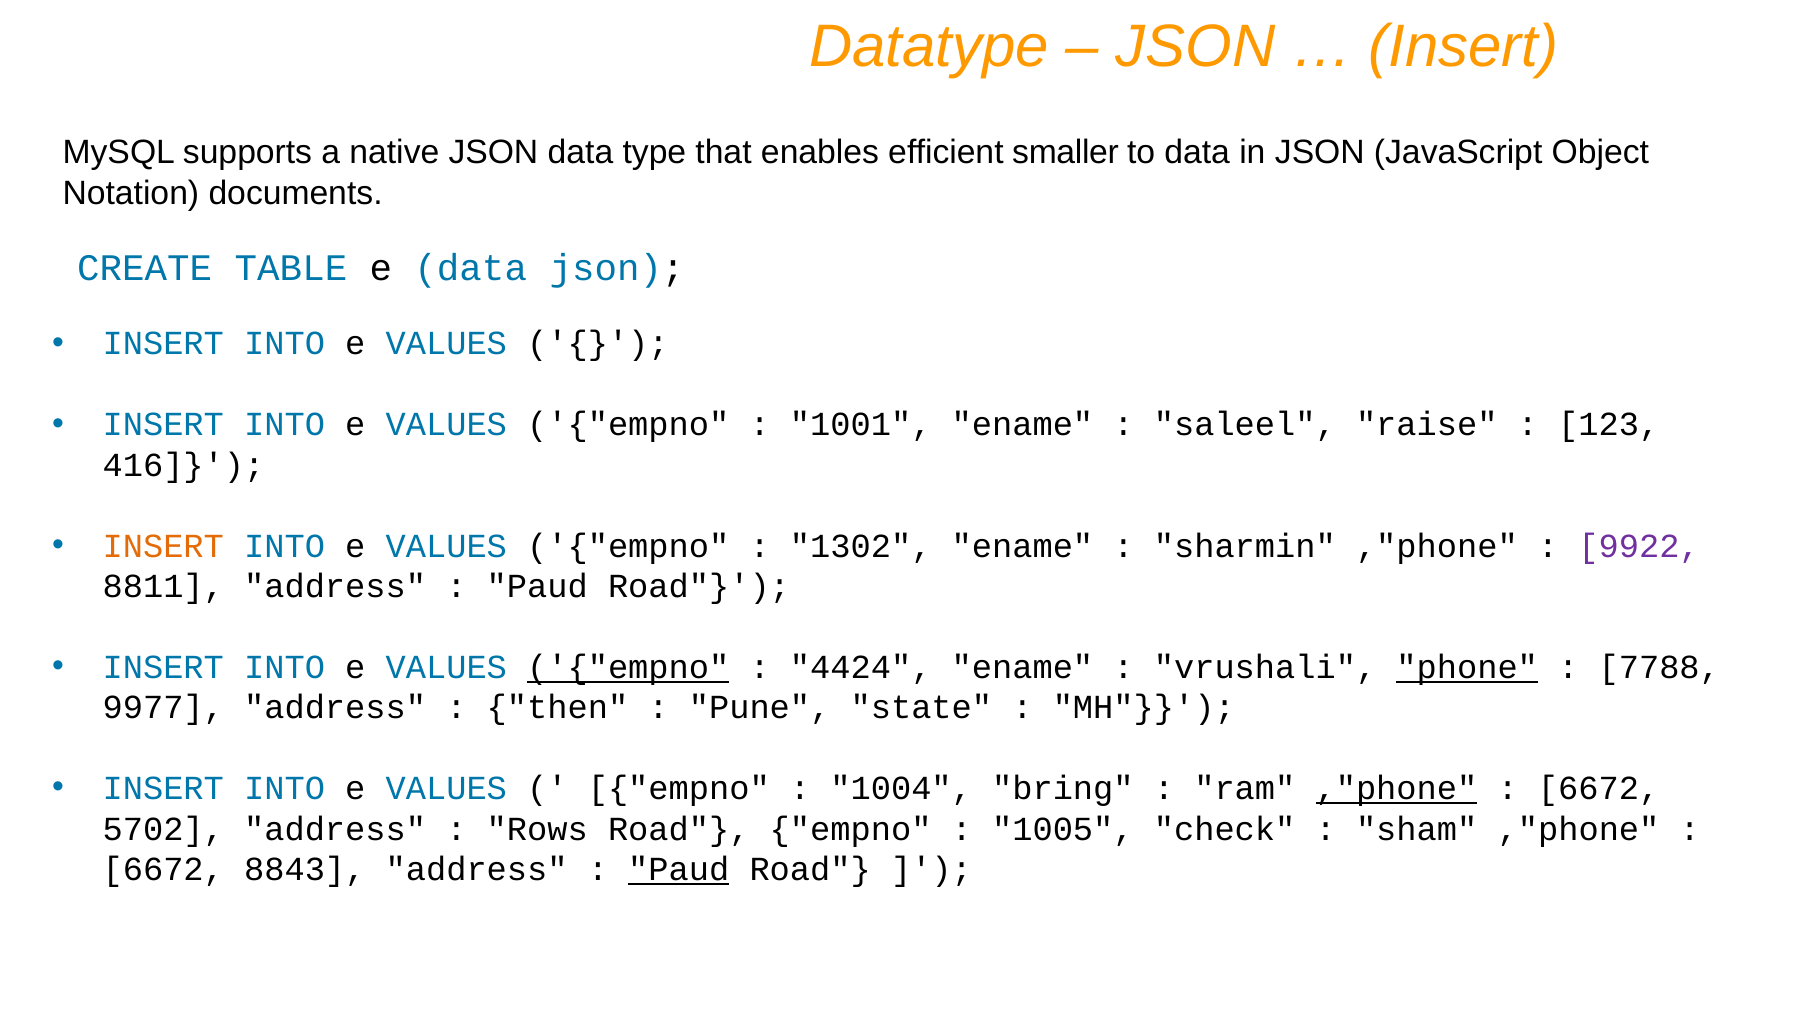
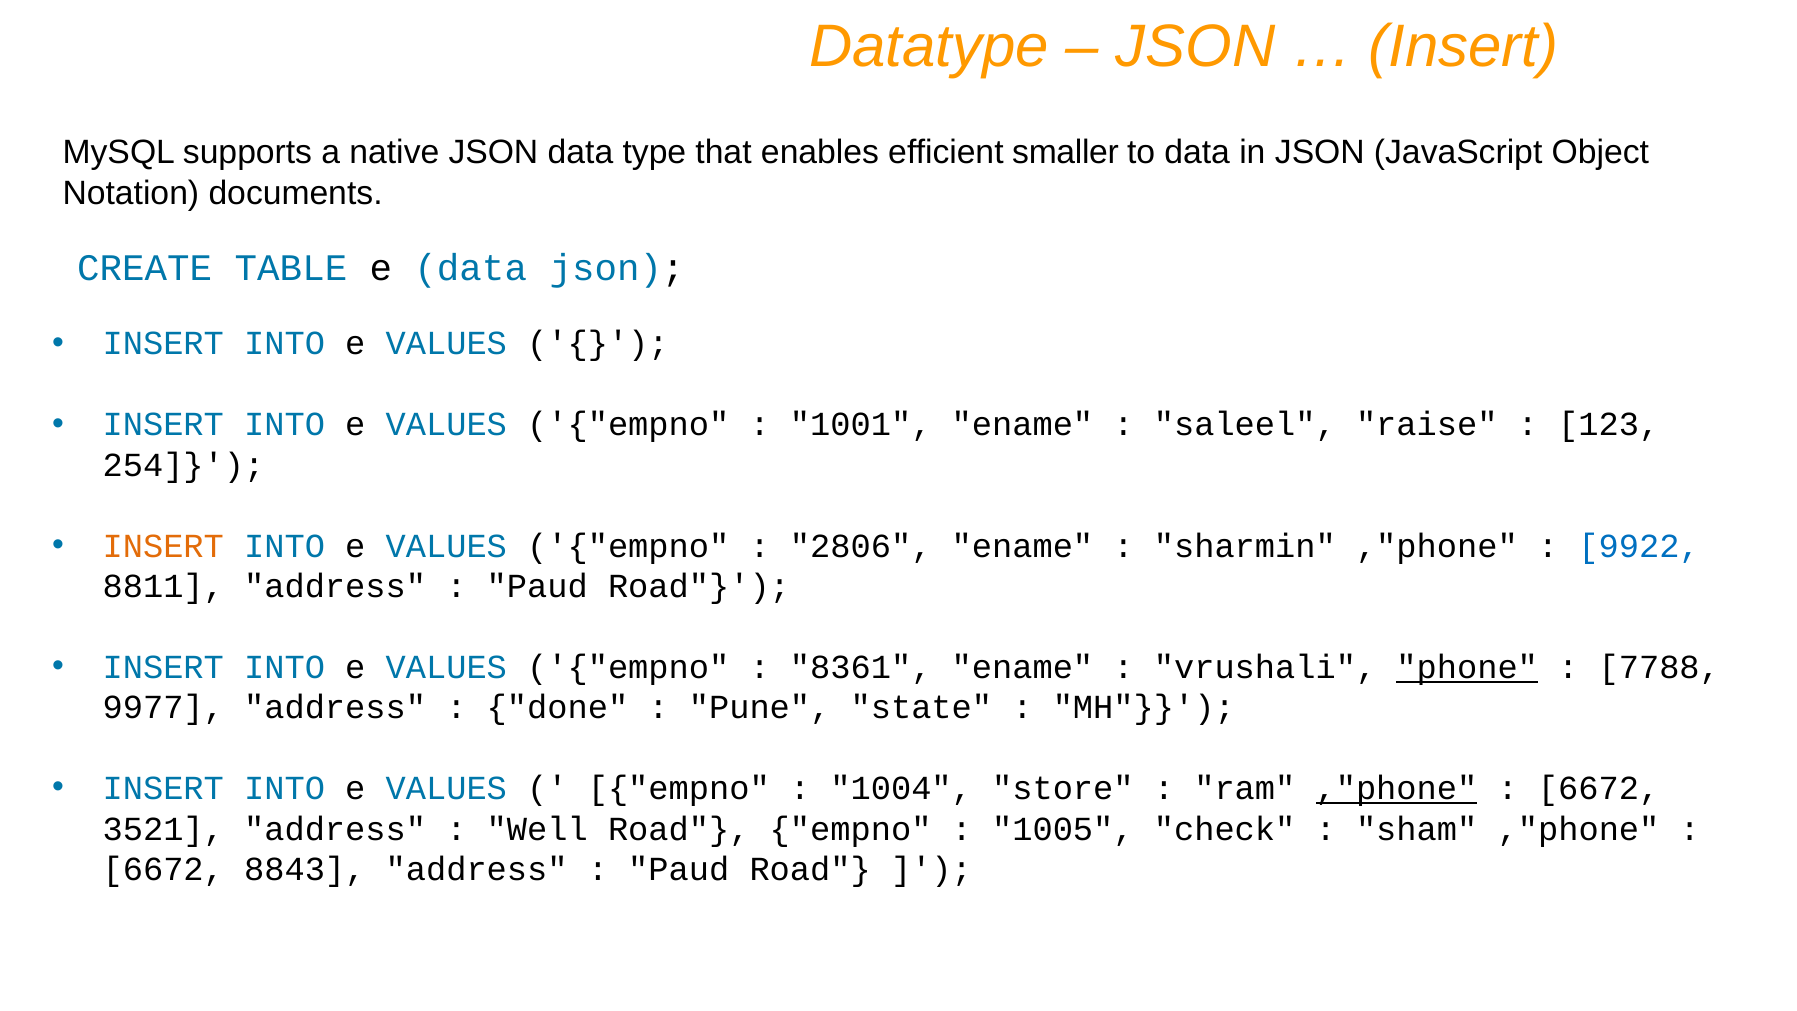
416: 416 -> 254 (183, 465)
1302: 1302 -> 2806 (861, 546)
9922 colour: purple -> blue (1639, 546)
empno underline: present -> none (628, 667)
4424: 4424 -> 8361 (861, 667)
then: then -> done (557, 708)
bring: bring -> store (1063, 789)
5702: 5702 -> 3521 (163, 829)
Rows: Rows -> Well (537, 829)
Paud underline: present -> none (679, 869)
